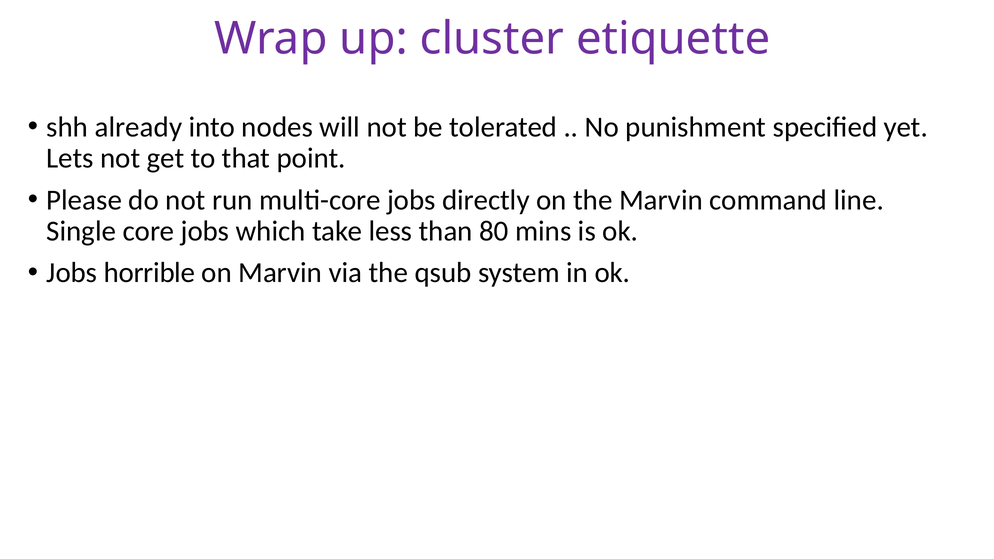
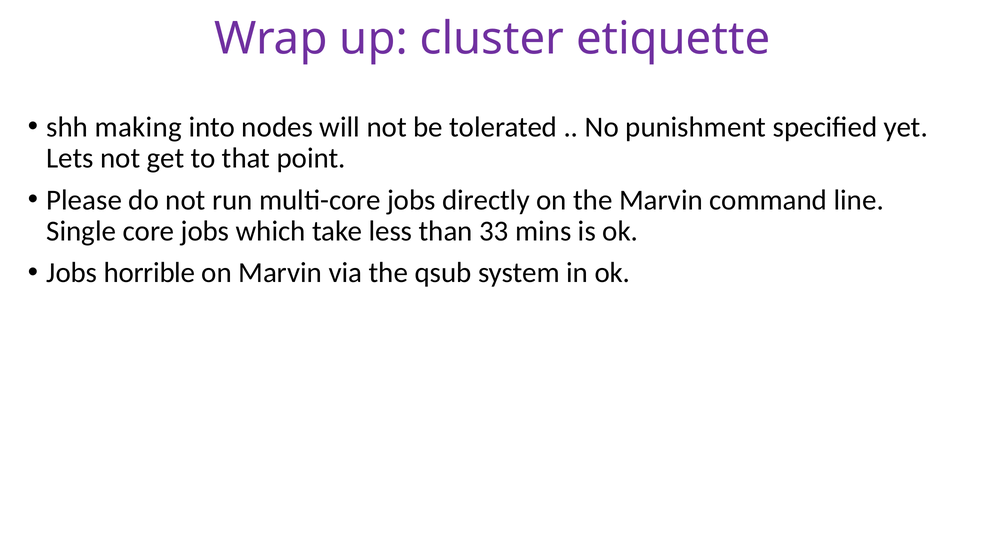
already: already -> making (138, 127)
80: 80 -> 33 (494, 231)
